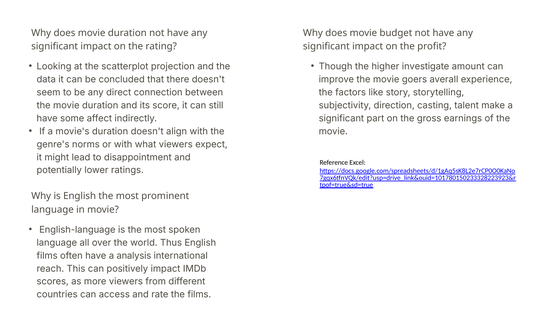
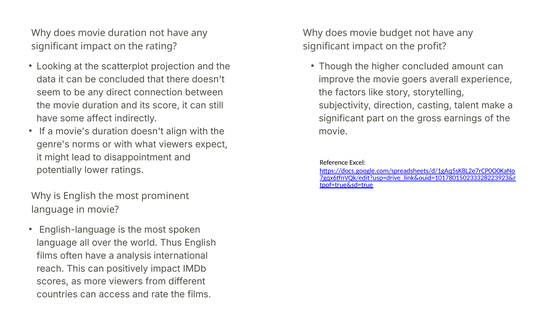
higher investigate: investigate -> concluded (425, 66)
